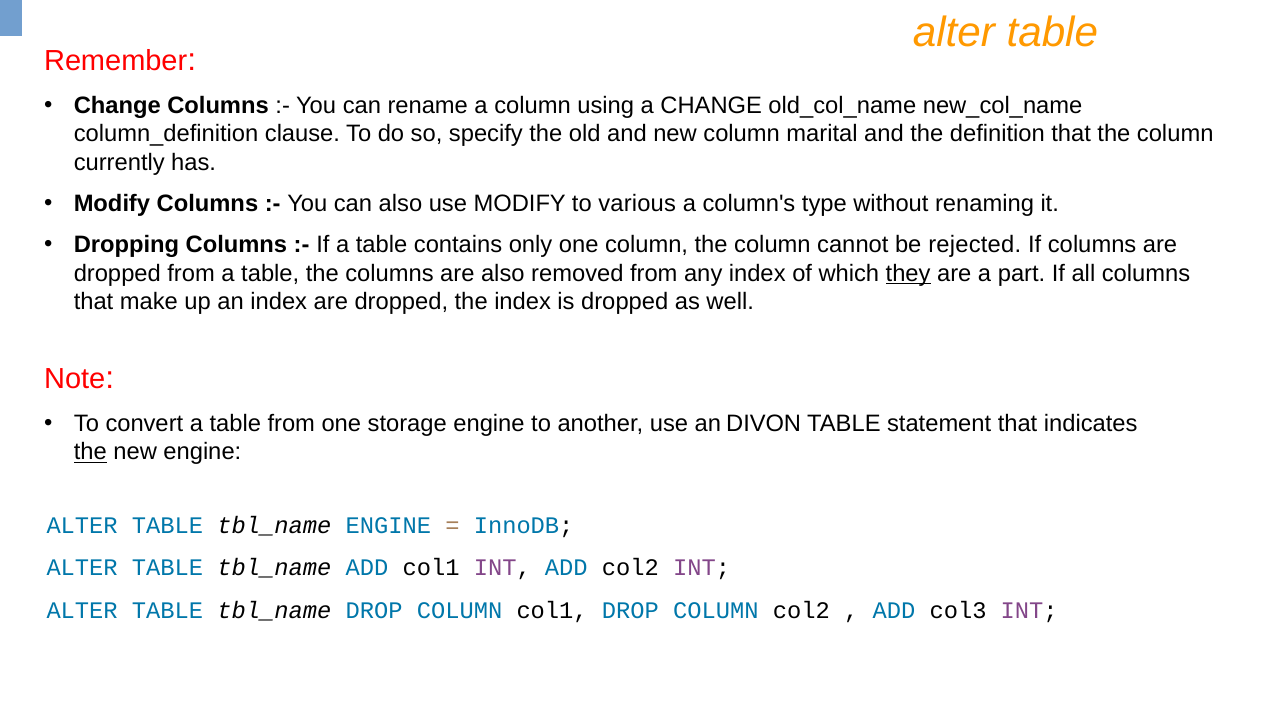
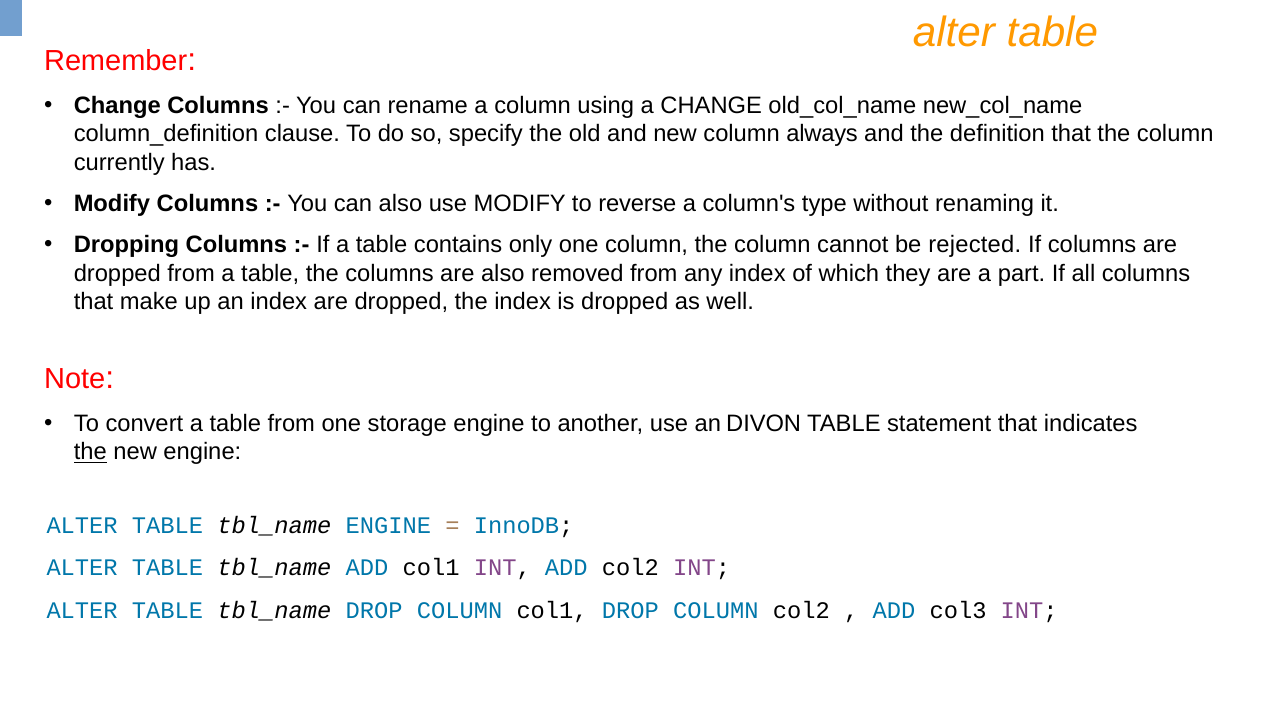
marital: marital -> always (822, 134)
various: various -> reverse (637, 204)
they underline: present -> none (908, 273)
